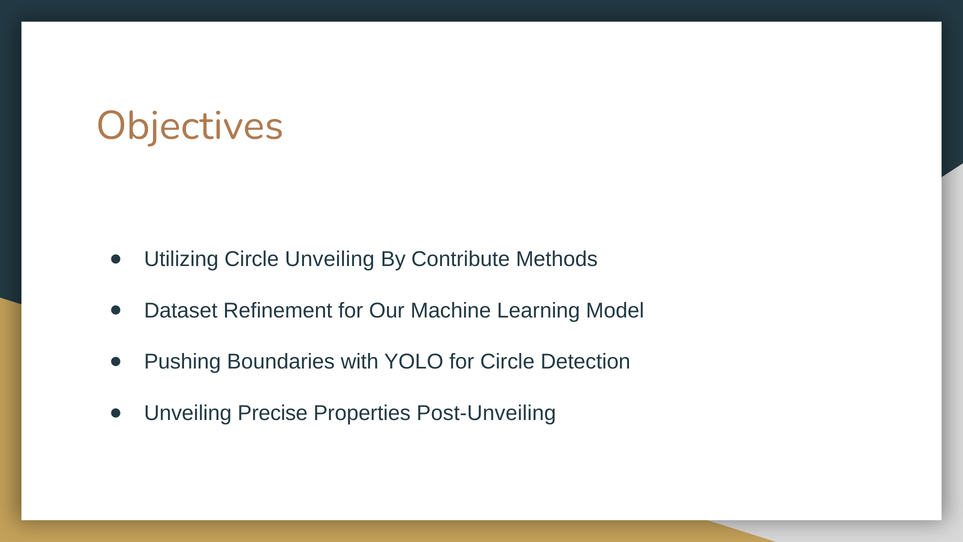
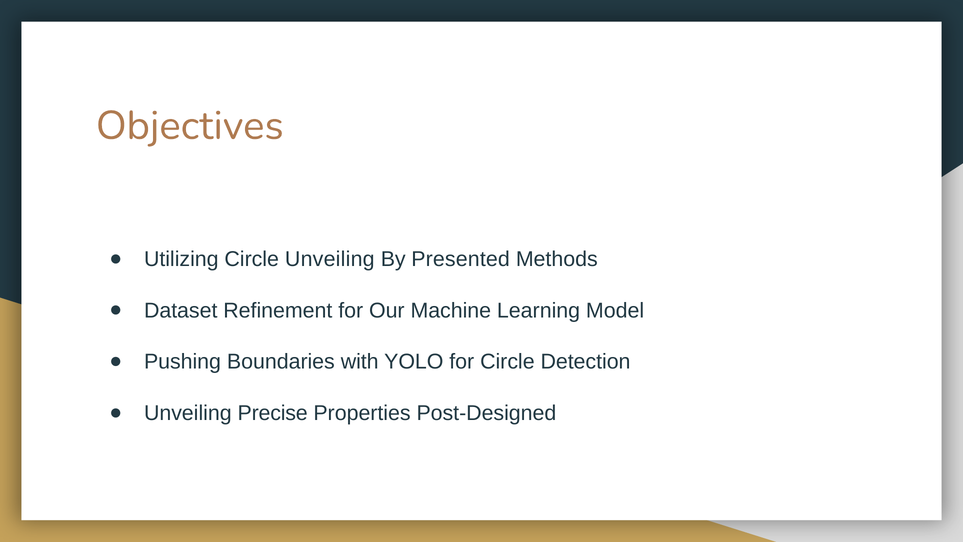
Contribute: Contribute -> Presented (461, 259)
Post-Unveiling: Post-Unveiling -> Post-Designed (486, 413)
